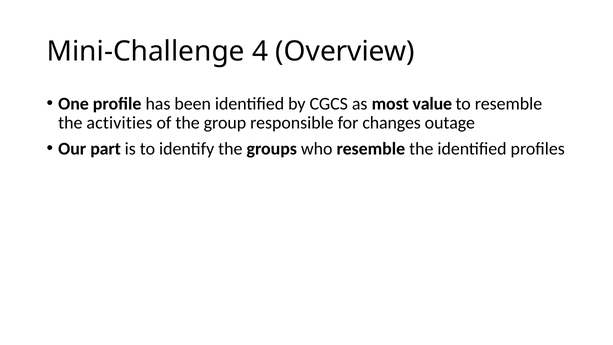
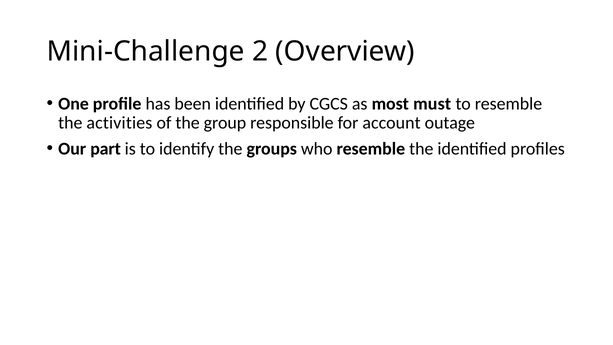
4: 4 -> 2 (260, 51)
value: value -> must (432, 104)
changes: changes -> account (392, 123)
